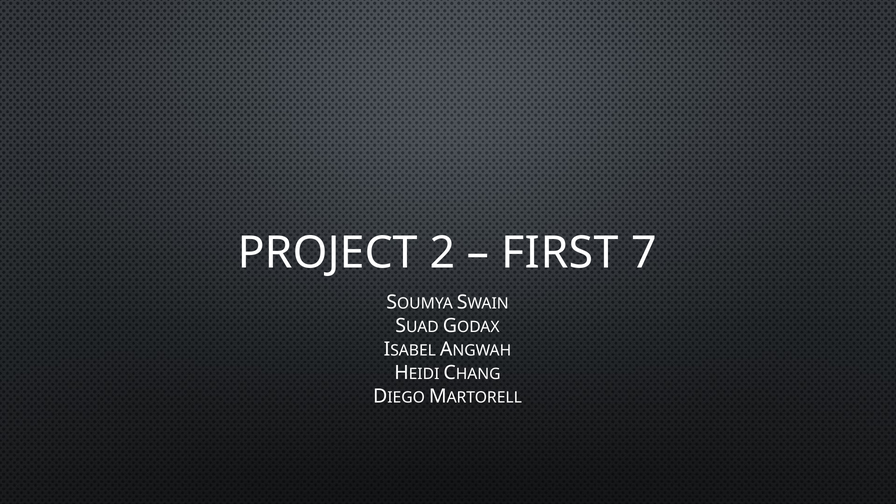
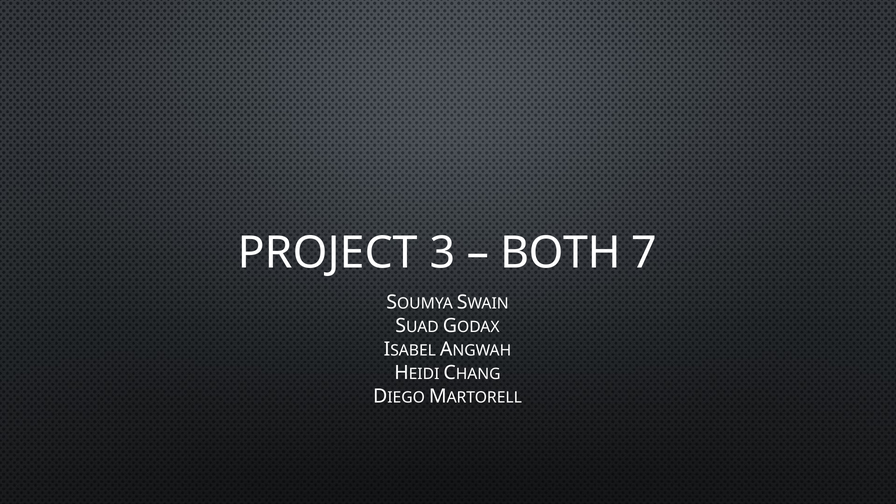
2: 2 -> 3 (442, 253)
FIRST: FIRST -> BOTH (560, 253)
